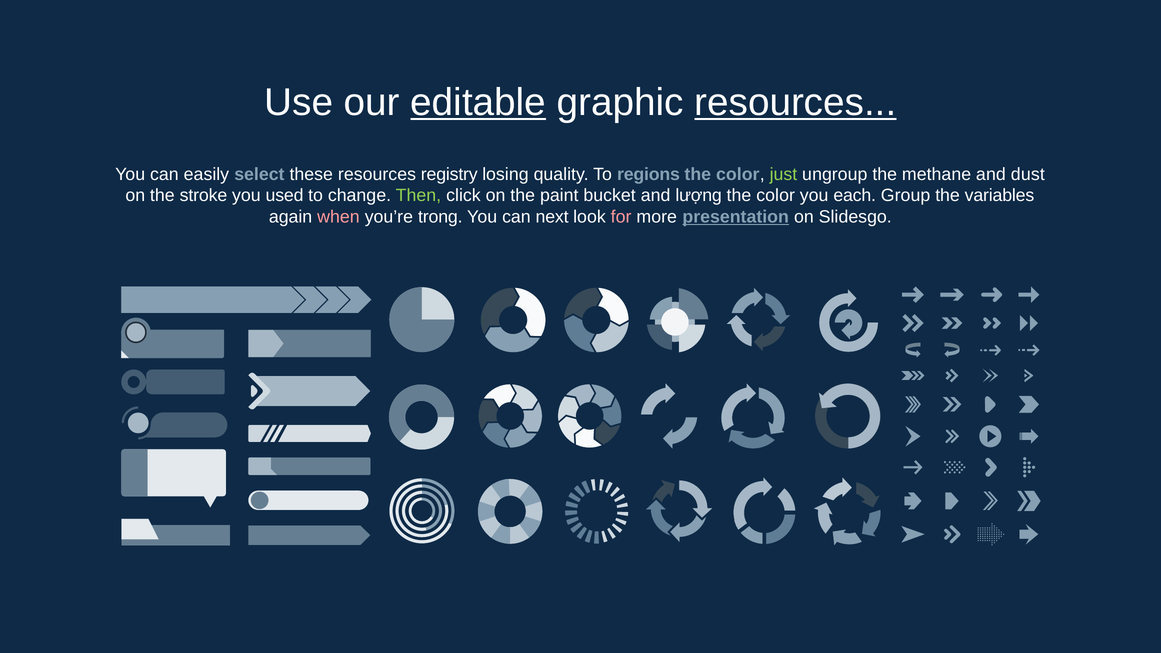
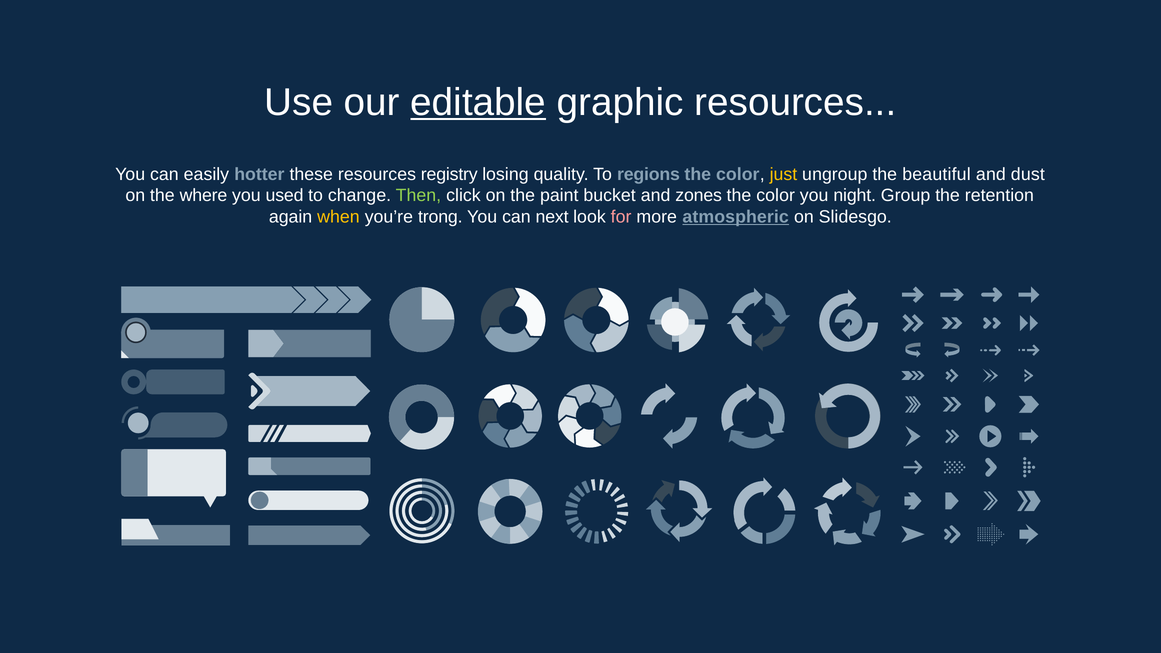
resources underline: present -> none (795, 102)
select: select -> hotter (259, 174)
just colour: light green -> yellow (783, 174)
methane: methane -> beautiful (936, 174)
stroke: stroke -> where (204, 196)
lượng: lượng -> zones (699, 196)
each: each -> night (855, 196)
variables: variables -> retention (999, 196)
when colour: pink -> yellow (338, 217)
presentation: presentation -> atmospheric (736, 217)
